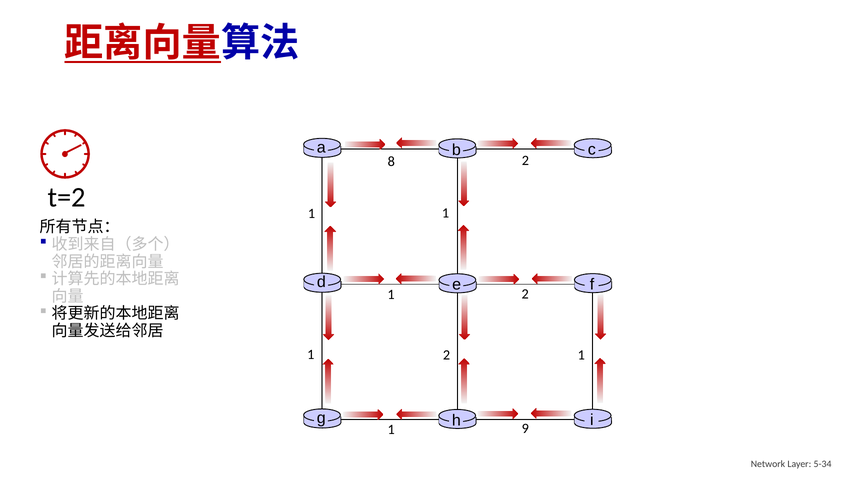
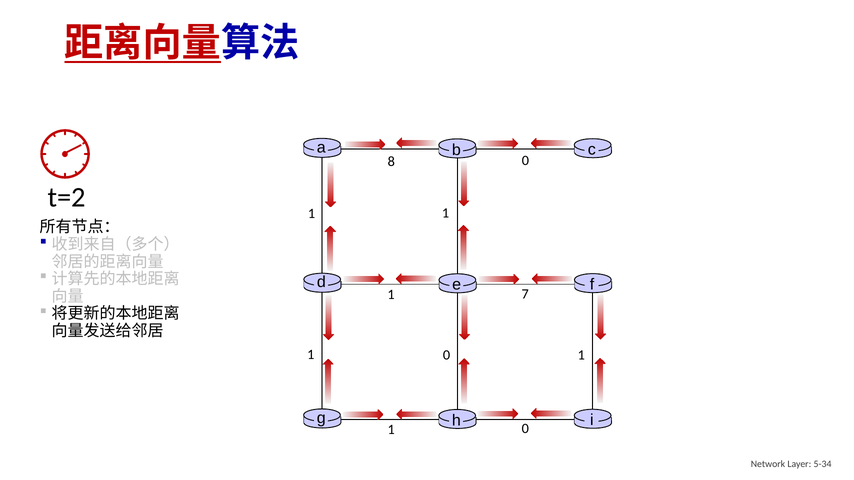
8 2: 2 -> 0 (525, 161)
2: 2 -> 7 (525, 294)
2: 2 -> 0 (446, 355)
9: 9 -> 0 (525, 429)
